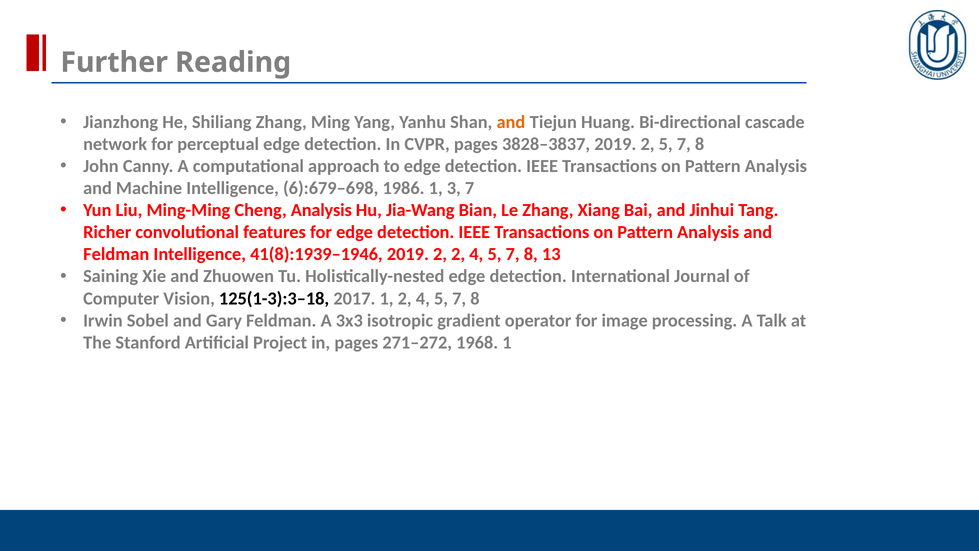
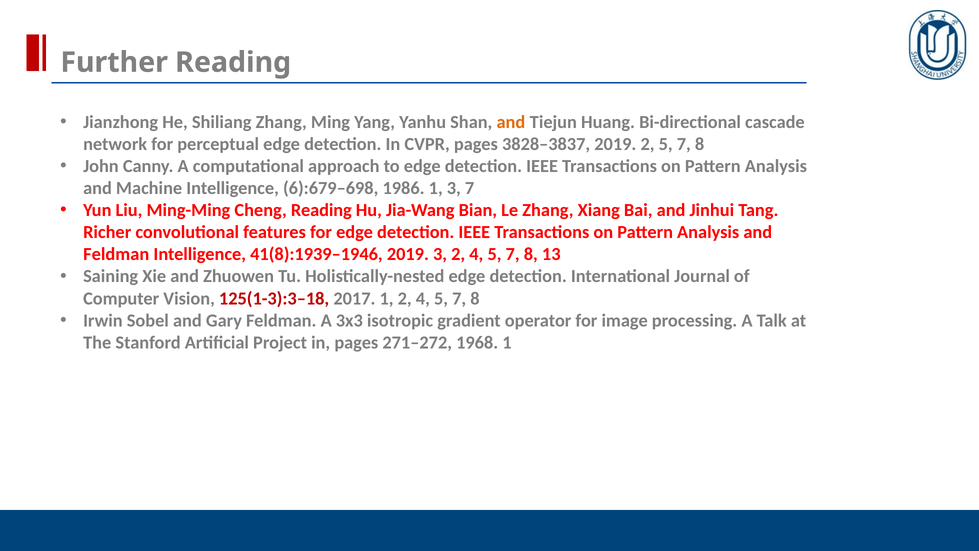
Cheng Analysis: Analysis -> Reading (321, 210)
41(8):1939–1946 2019 2: 2 -> 3 (440, 254)
125(1-3):3–18 colour: black -> red (274, 298)
